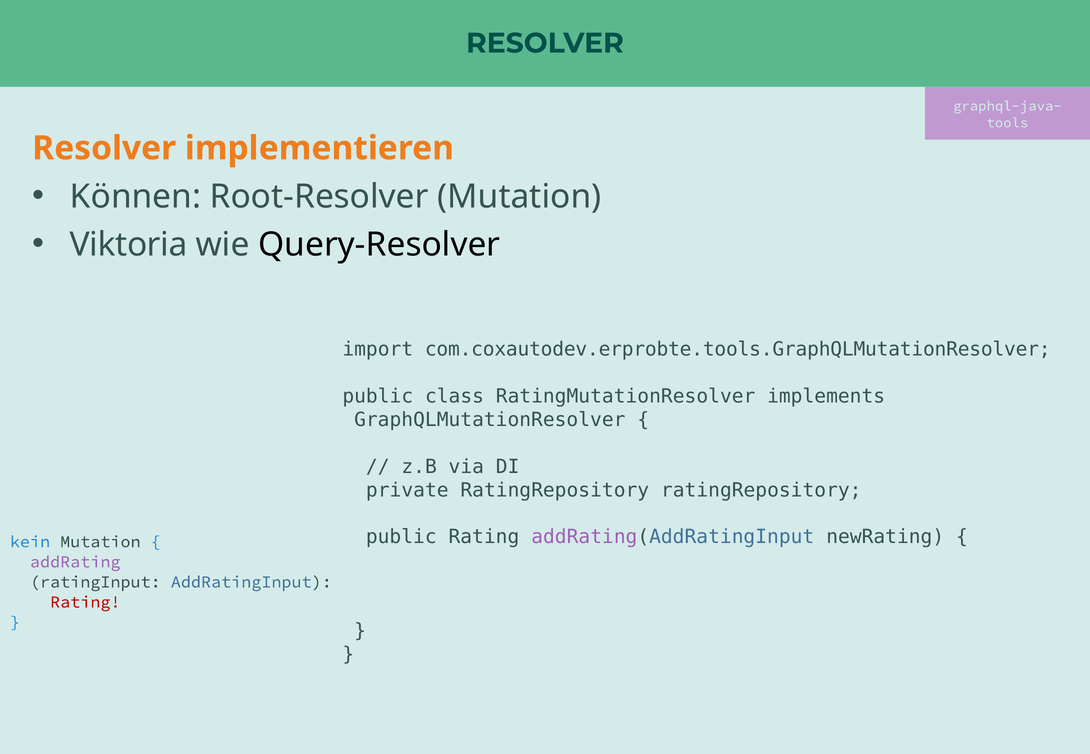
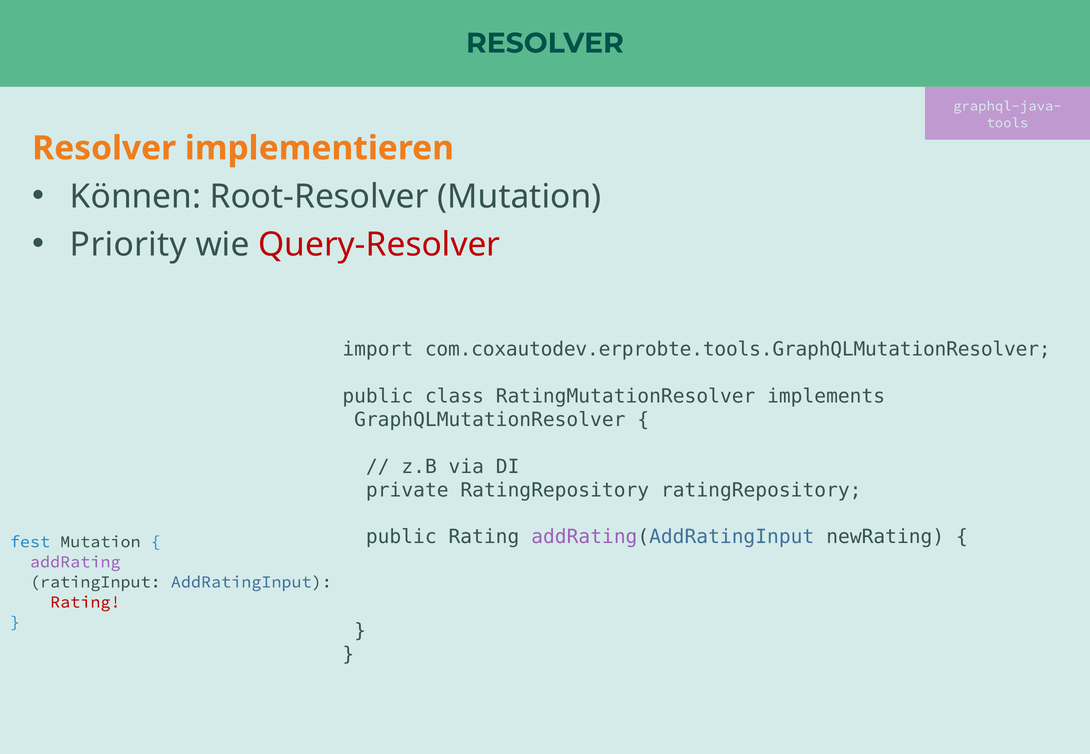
Viktoria: Viktoria -> Priority (128, 245)
Query-Resolver colour: black -> red (379, 245)
kein: kein -> fest (30, 542)
